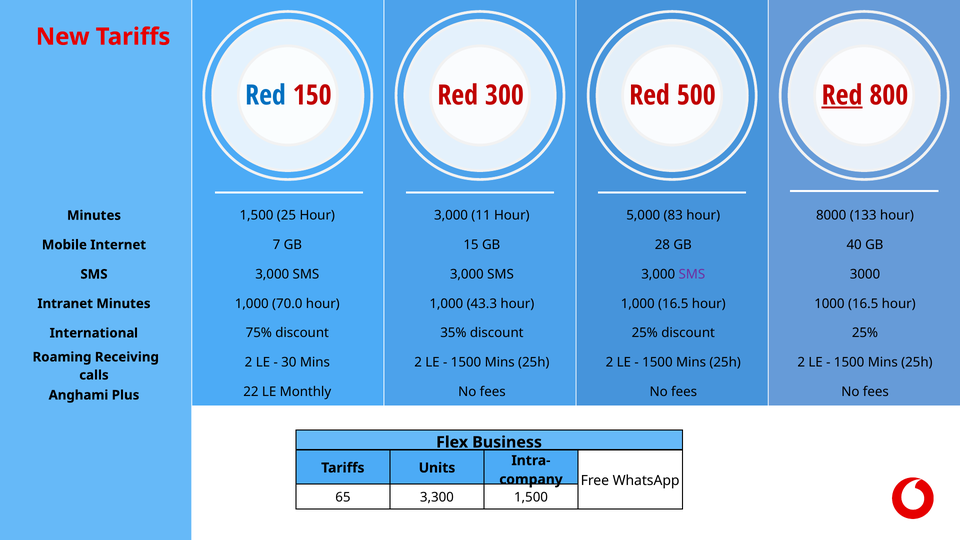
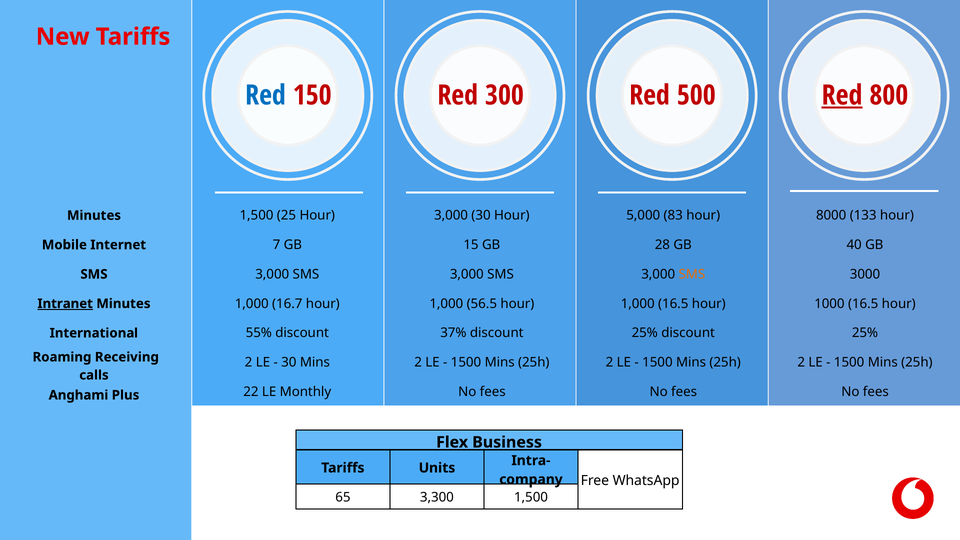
3,000 11: 11 -> 30 (481, 215)
SMS colour: purple -> orange (692, 274)
70.0: 70.0 -> 16.7 (287, 304)
43.3: 43.3 -> 56.5 (482, 304)
Intranet underline: none -> present (65, 304)
75%: 75% -> 55% (259, 333)
35%: 35% -> 37% (453, 333)
